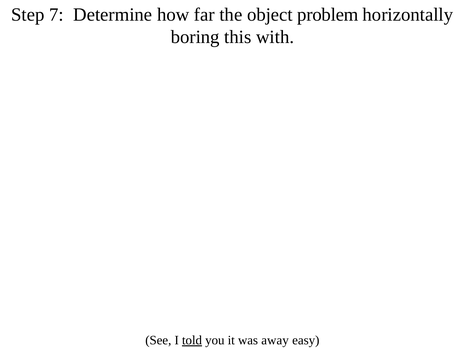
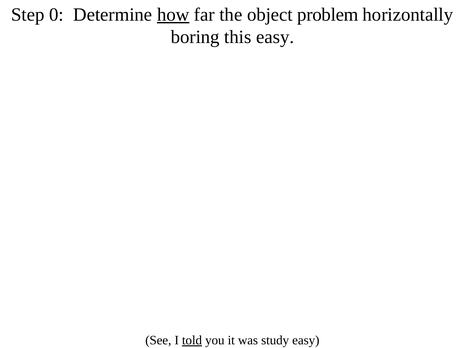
7: 7 -> 0 (57, 15)
how underline: none -> present (173, 15)
this with: with -> easy (275, 37)
away: away -> study (275, 341)
